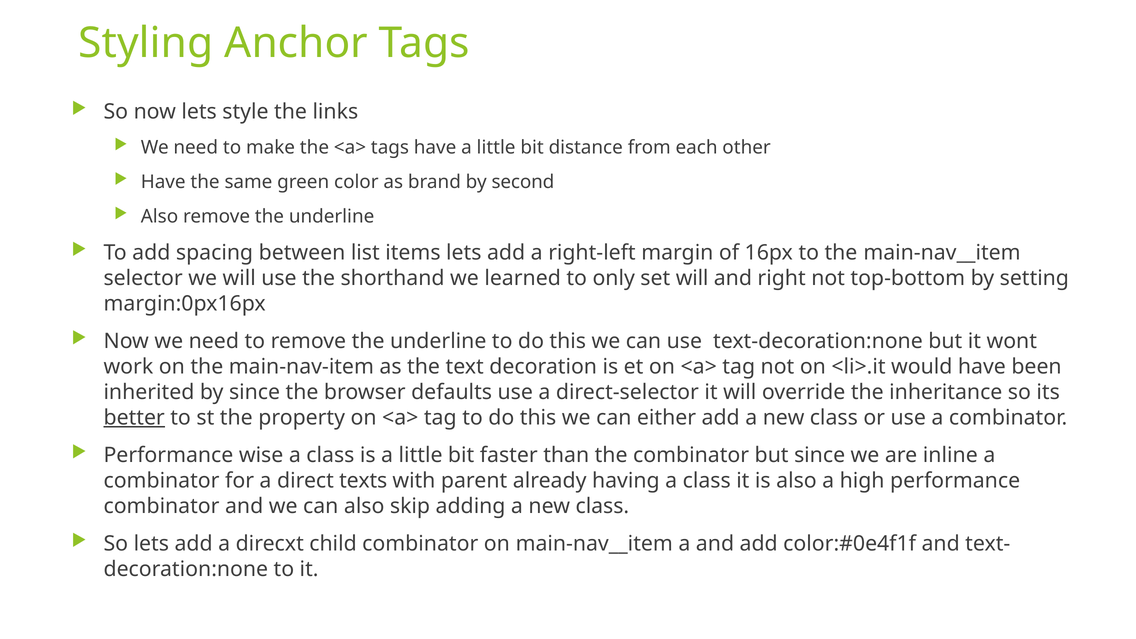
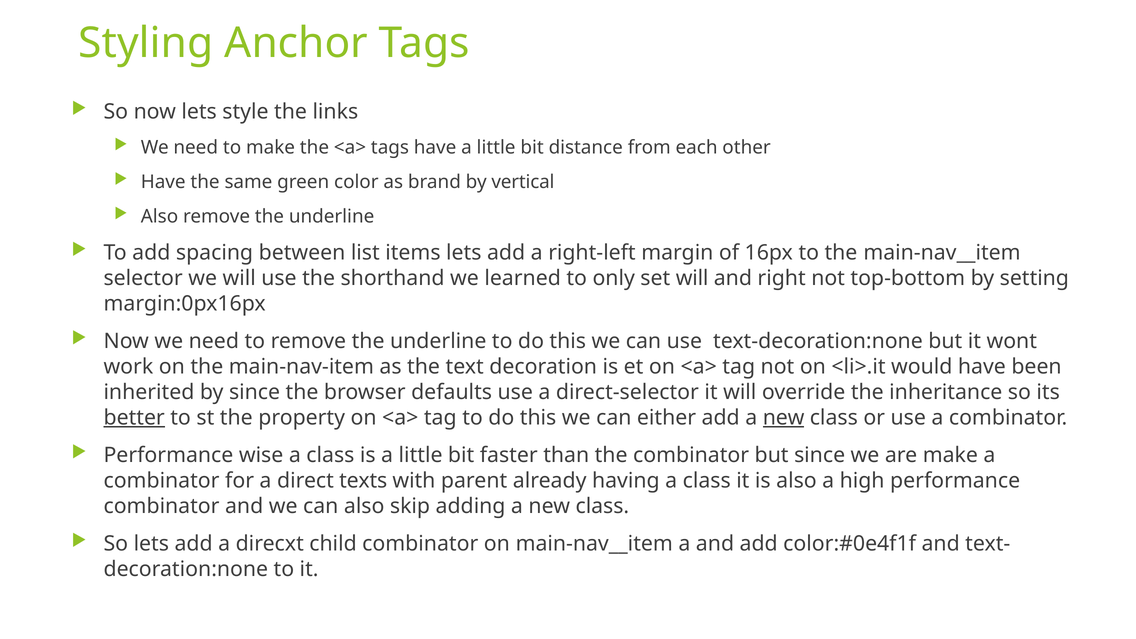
second: second -> vertical (523, 182)
new underline: none -> present (784, 418)
are inline: inline -> make (950, 455)
